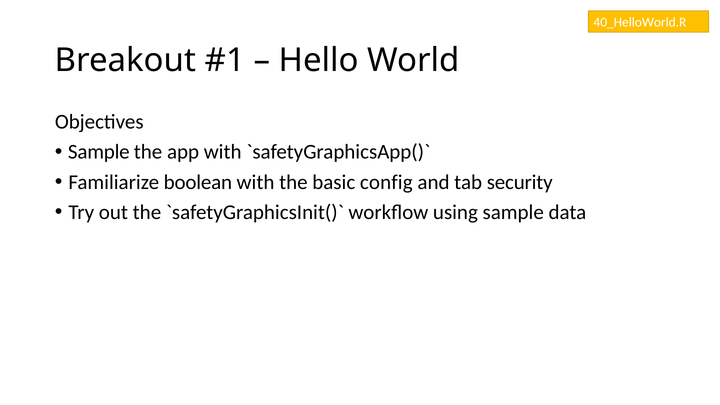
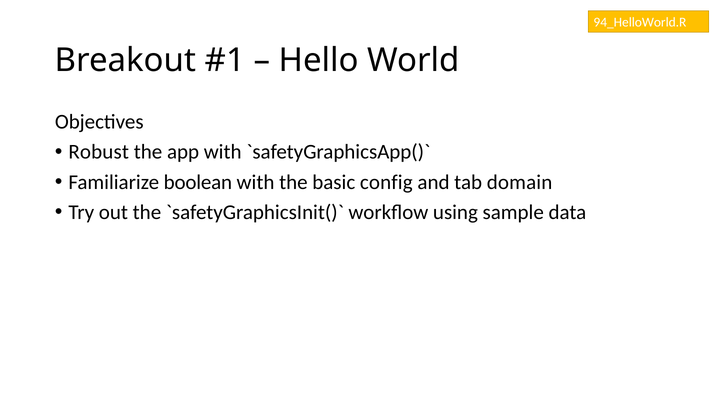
40_HelloWorld.R: 40_HelloWorld.R -> 94_HelloWorld.R (640, 22)
Sample: Sample -> Robust (99, 152)
security: security -> domain (520, 182)
